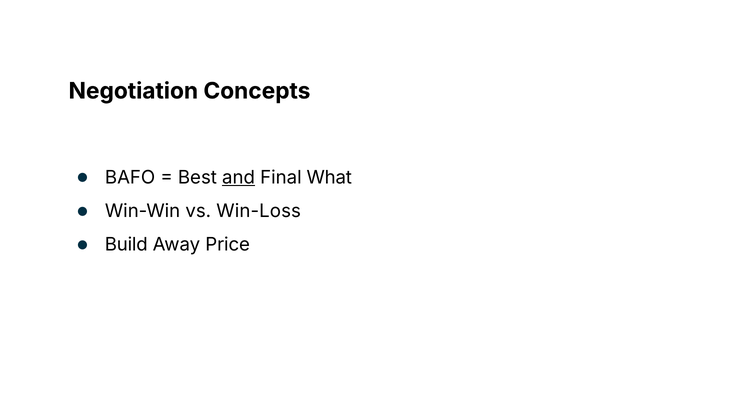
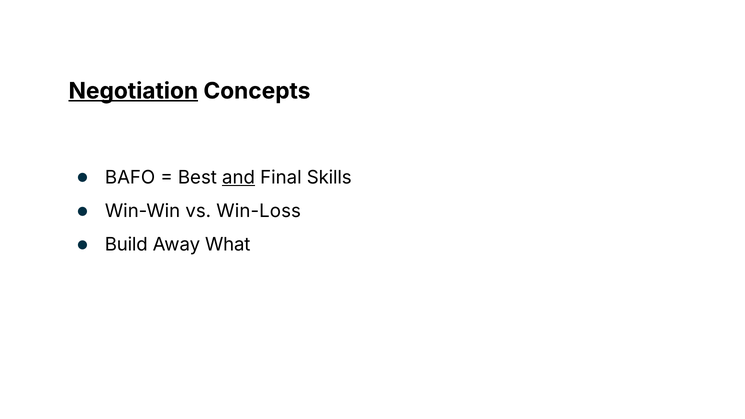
Negotiation underline: none -> present (133, 91)
What: What -> Skills (329, 178)
Price: Price -> What (228, 245)
